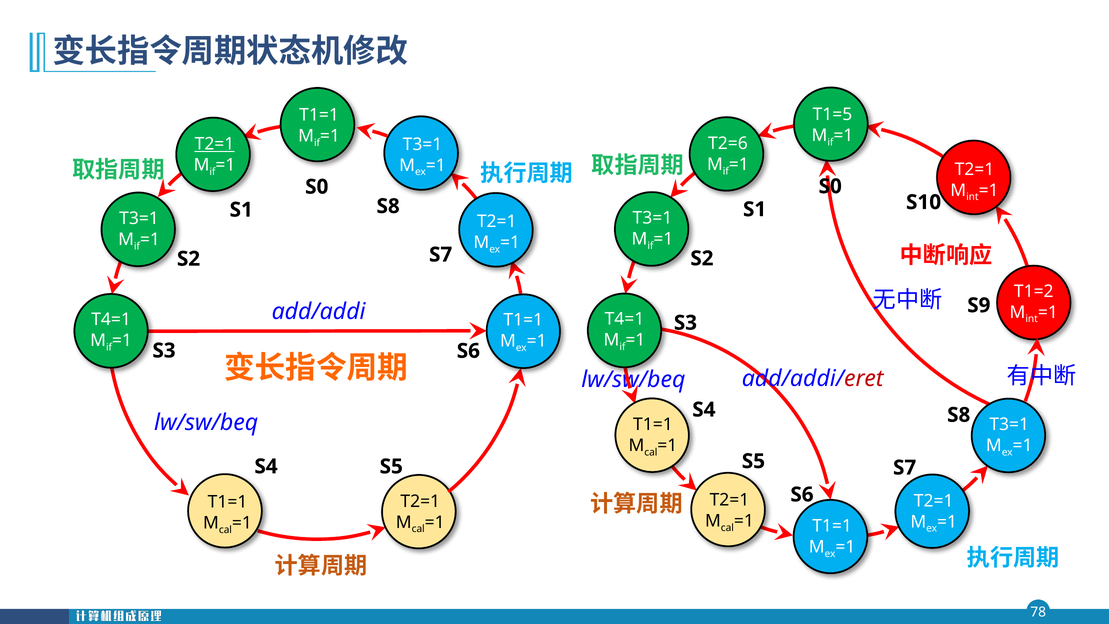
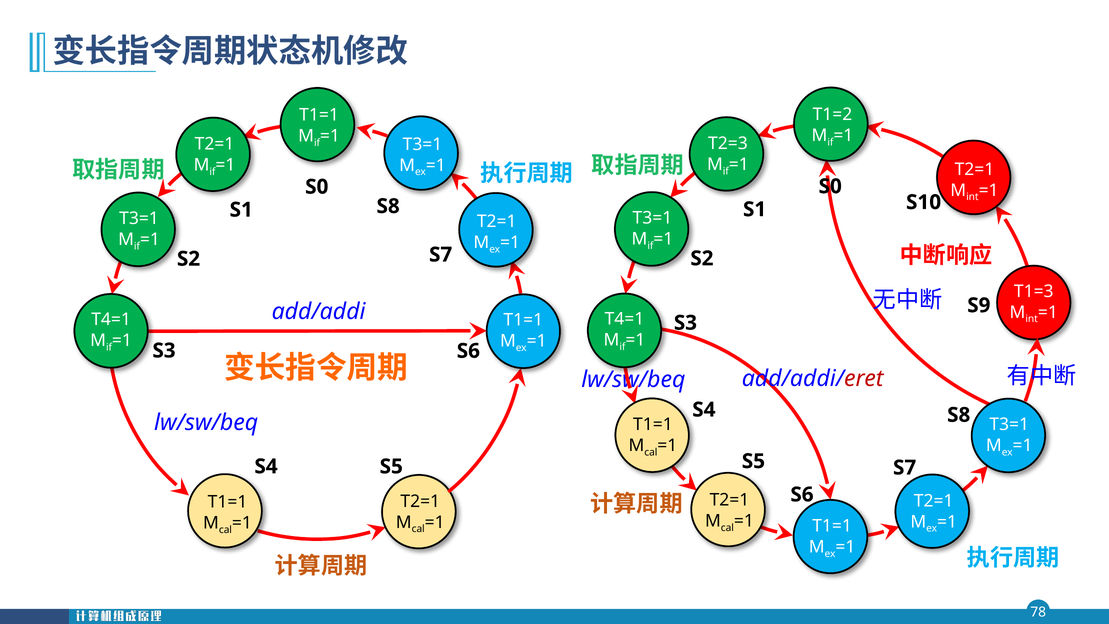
T1=5: T1=5 -> T1=2 (832, 115)
T2=6: T2=6 -> T2=3 (728, 143)
T2=1 underline: present -> none (215, 144)
T1=2: T1=2 -> T1=3 (1034, 291)
